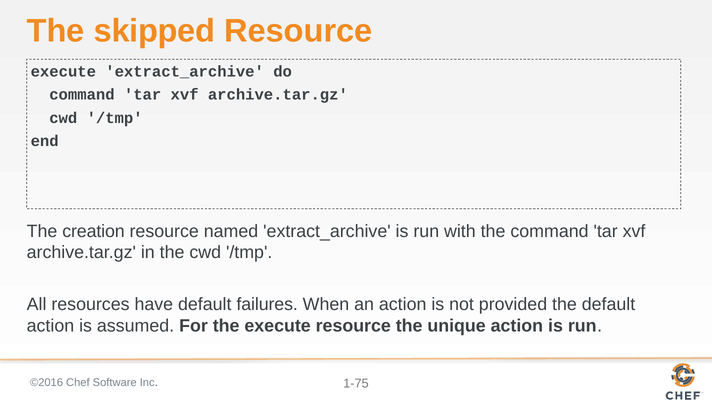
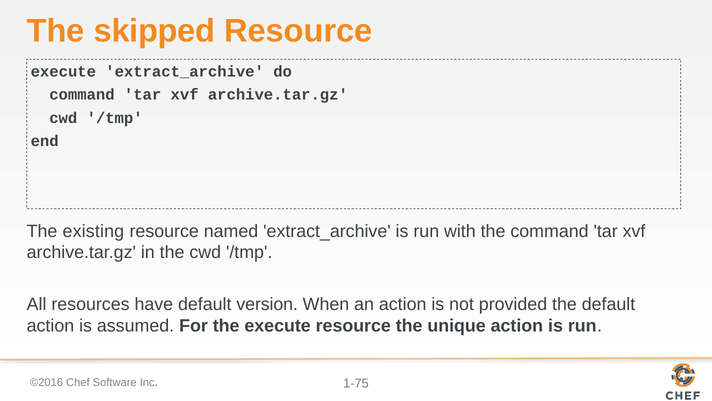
creation: creation -> existing (93, 231)
failures: failures -> version (267, 304)
